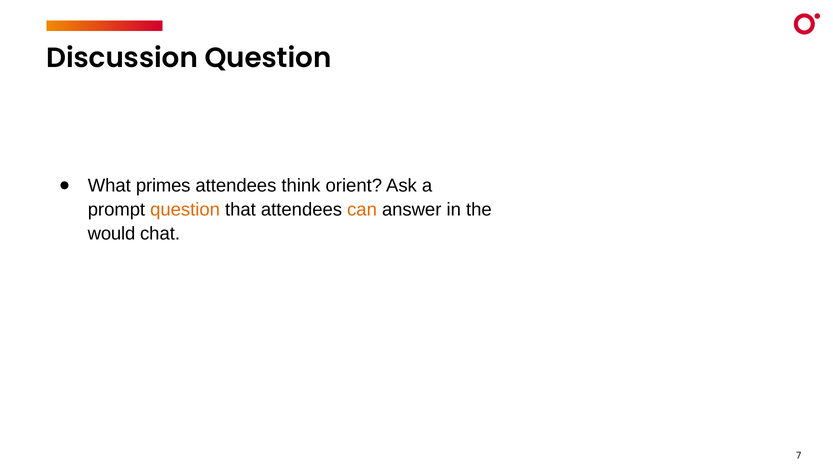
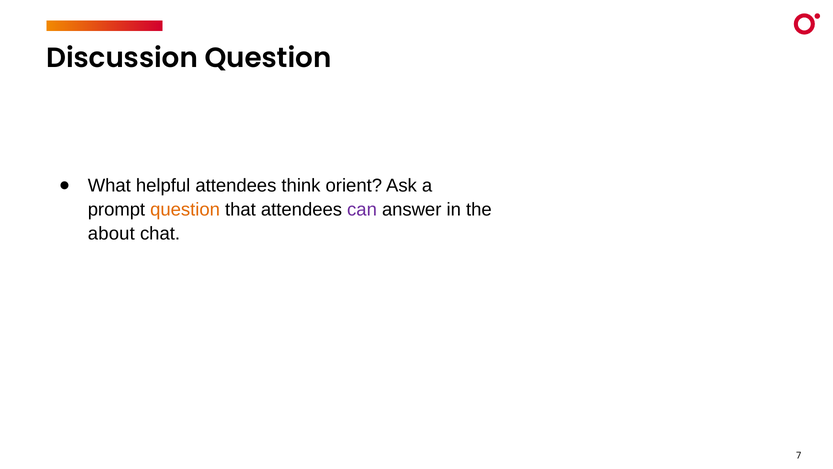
primes: primes -> helpful (163, 185)
can colour: orange -> purple (362, 209)
would: would -> about (111, 233)
